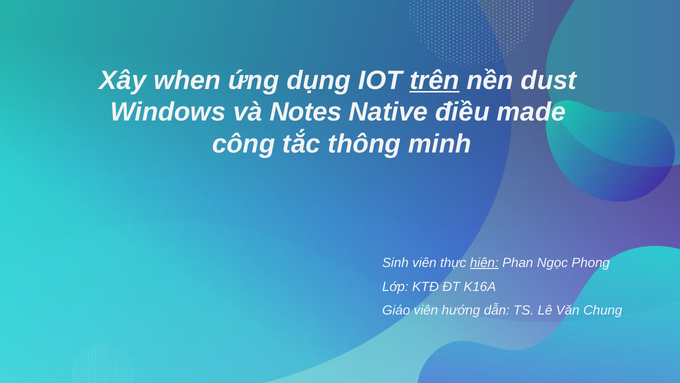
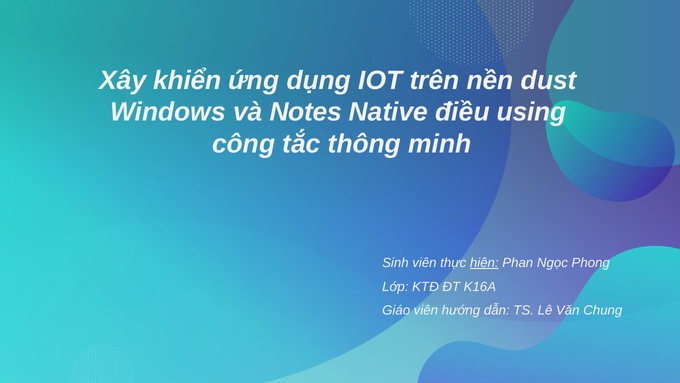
when: when -> khiển (187, 80)
trên underline: present -> none (435, 80)
made: made -> using (532, 112)
